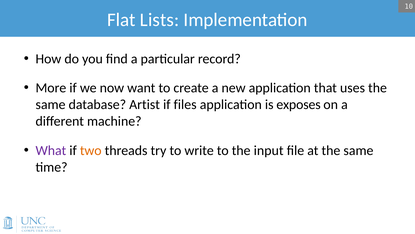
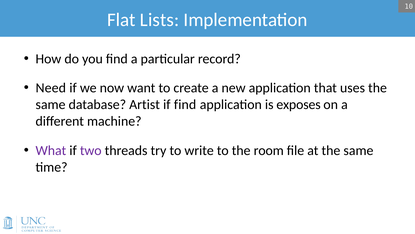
More: More -> Need (51, 88)
if files: files -> find (185, 104)
two colour: orange -> purple (91, 150)
input: input -> room (269, 150)
